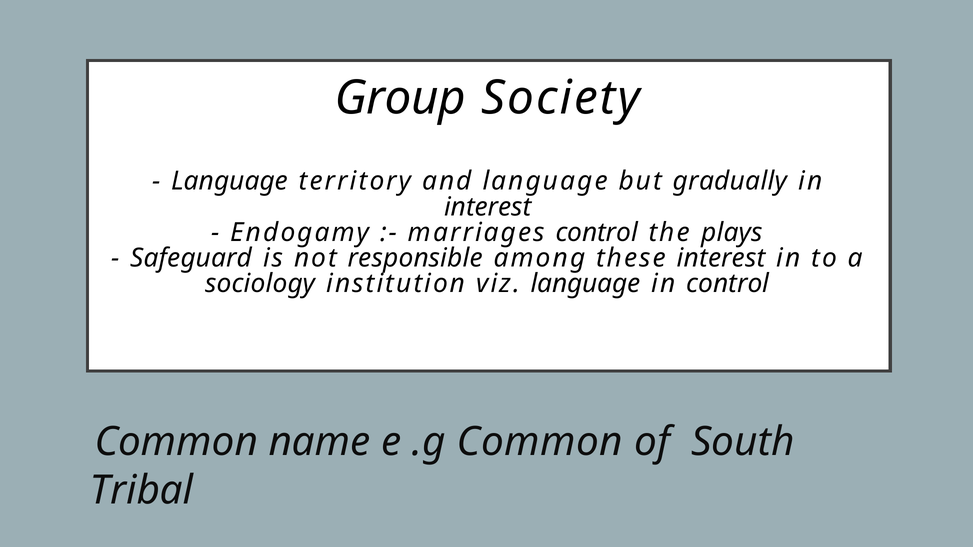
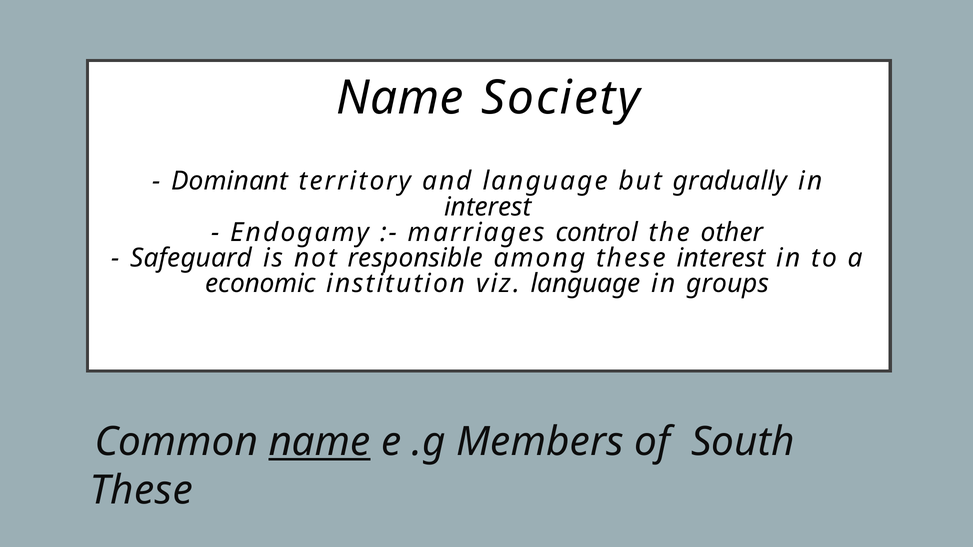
Group: Group -> Name (400, 98)
Language: Language -> Dominant (230, 181)
plays: plays -> other (732, 233)
sociology: sociology -> economic (261, 284)
in control: control -> groups (728, 284)
name underline: none -> present (320, 442)
.g Common: Common -> Members (540, 442)
Tribal: Tribal -> These (141, 491)
